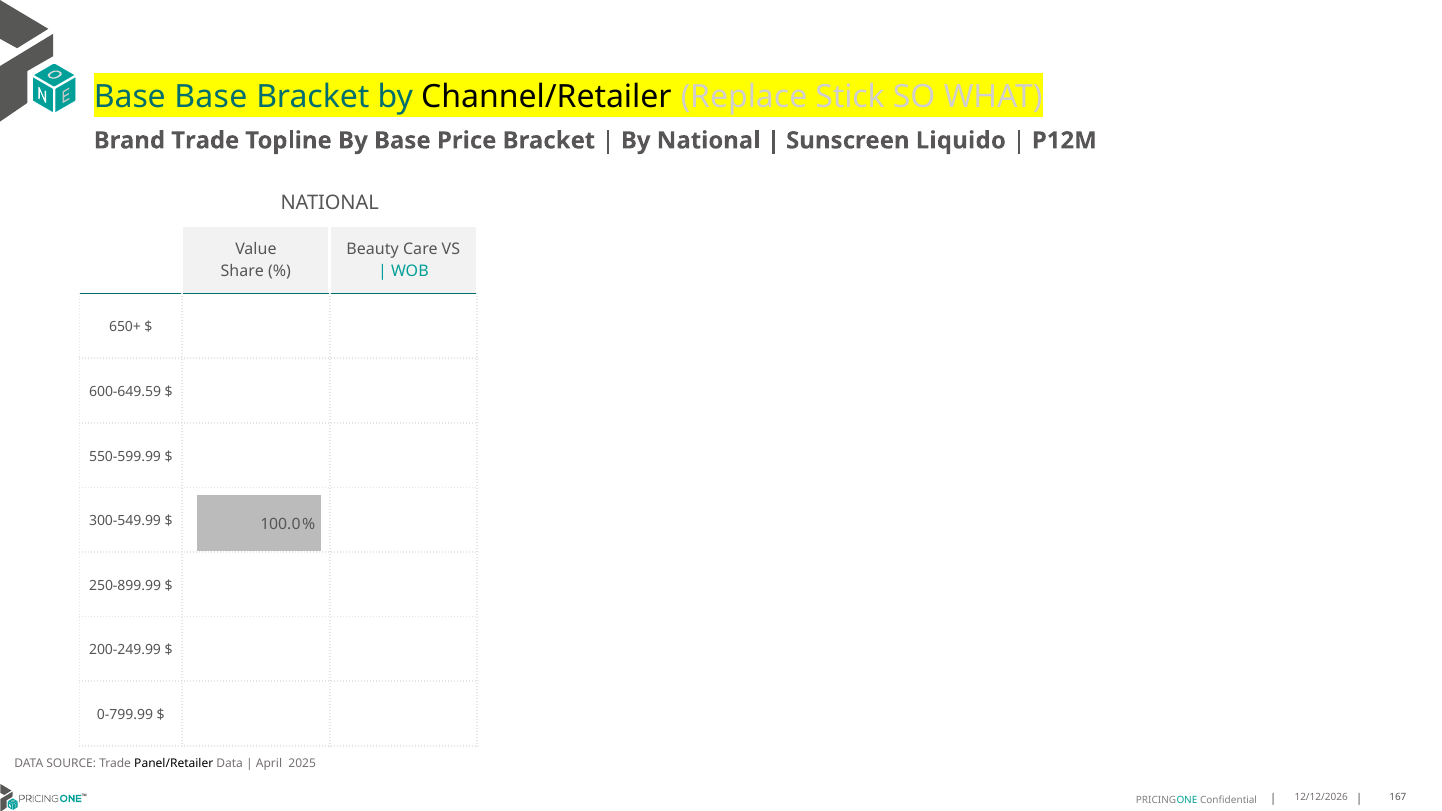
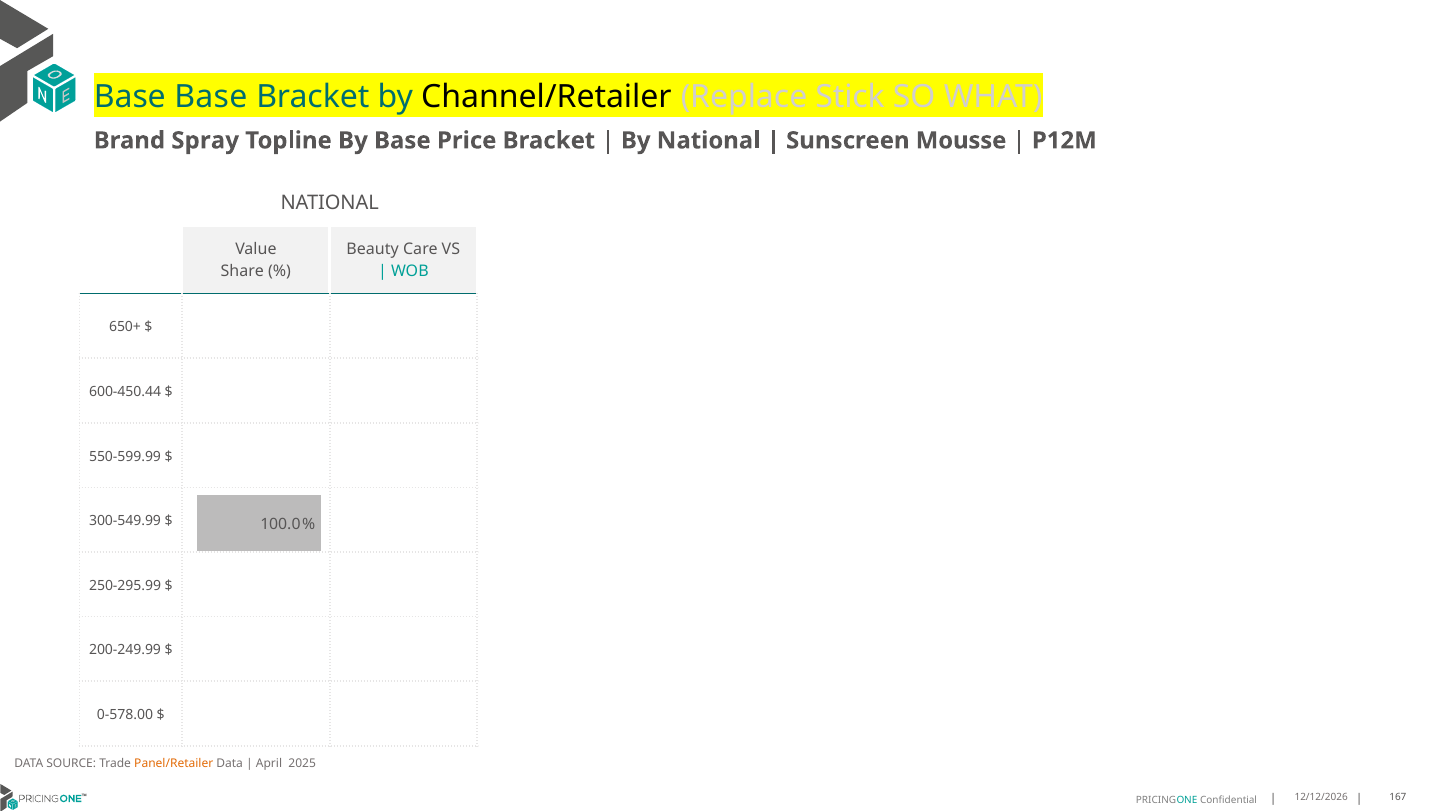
Brand Trade: Trade -> Spray (205, 141)
Liquido: Liquido -> Mousse (961, 141)
600-649.59: 600-649.59 -> 600-450.44 (125, 392)
250-899.99: 250-899.99 -> 250-295.99 (125, 586)
0-799.99: 0-799.99 -> 0-578.00 (125, 715)
Panel/Retailer colour: black -> orange (174, 764)
